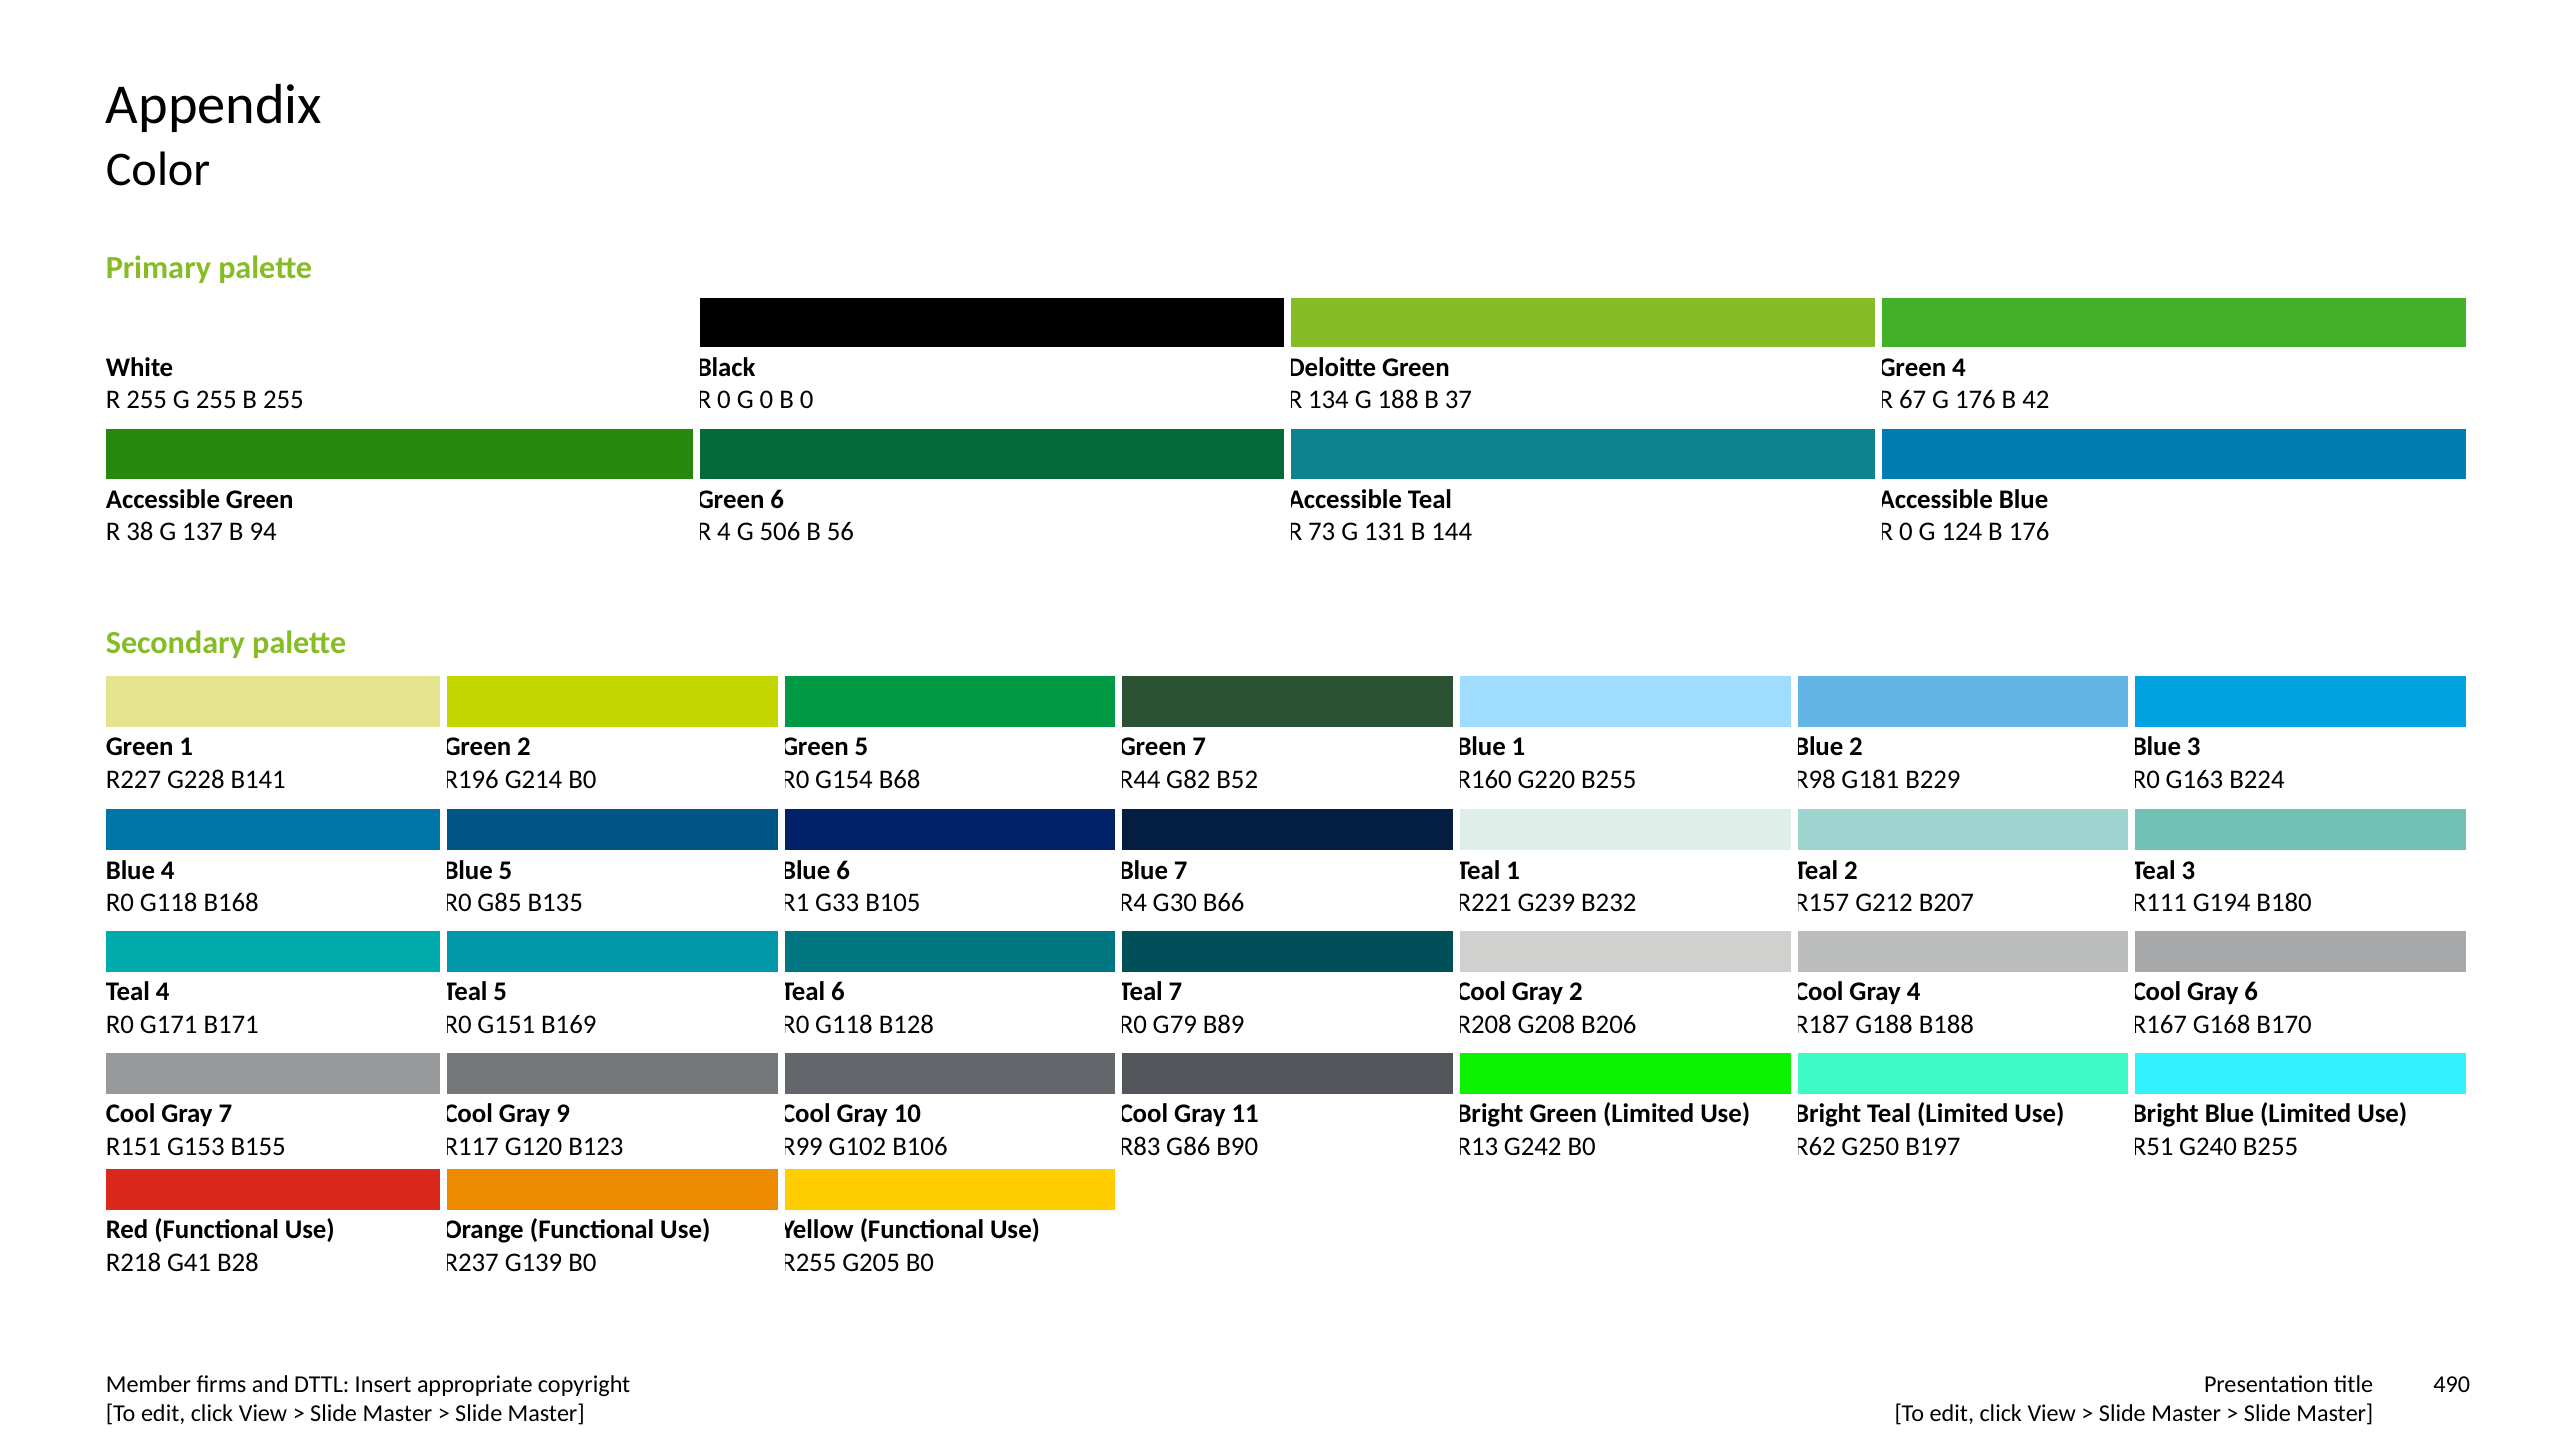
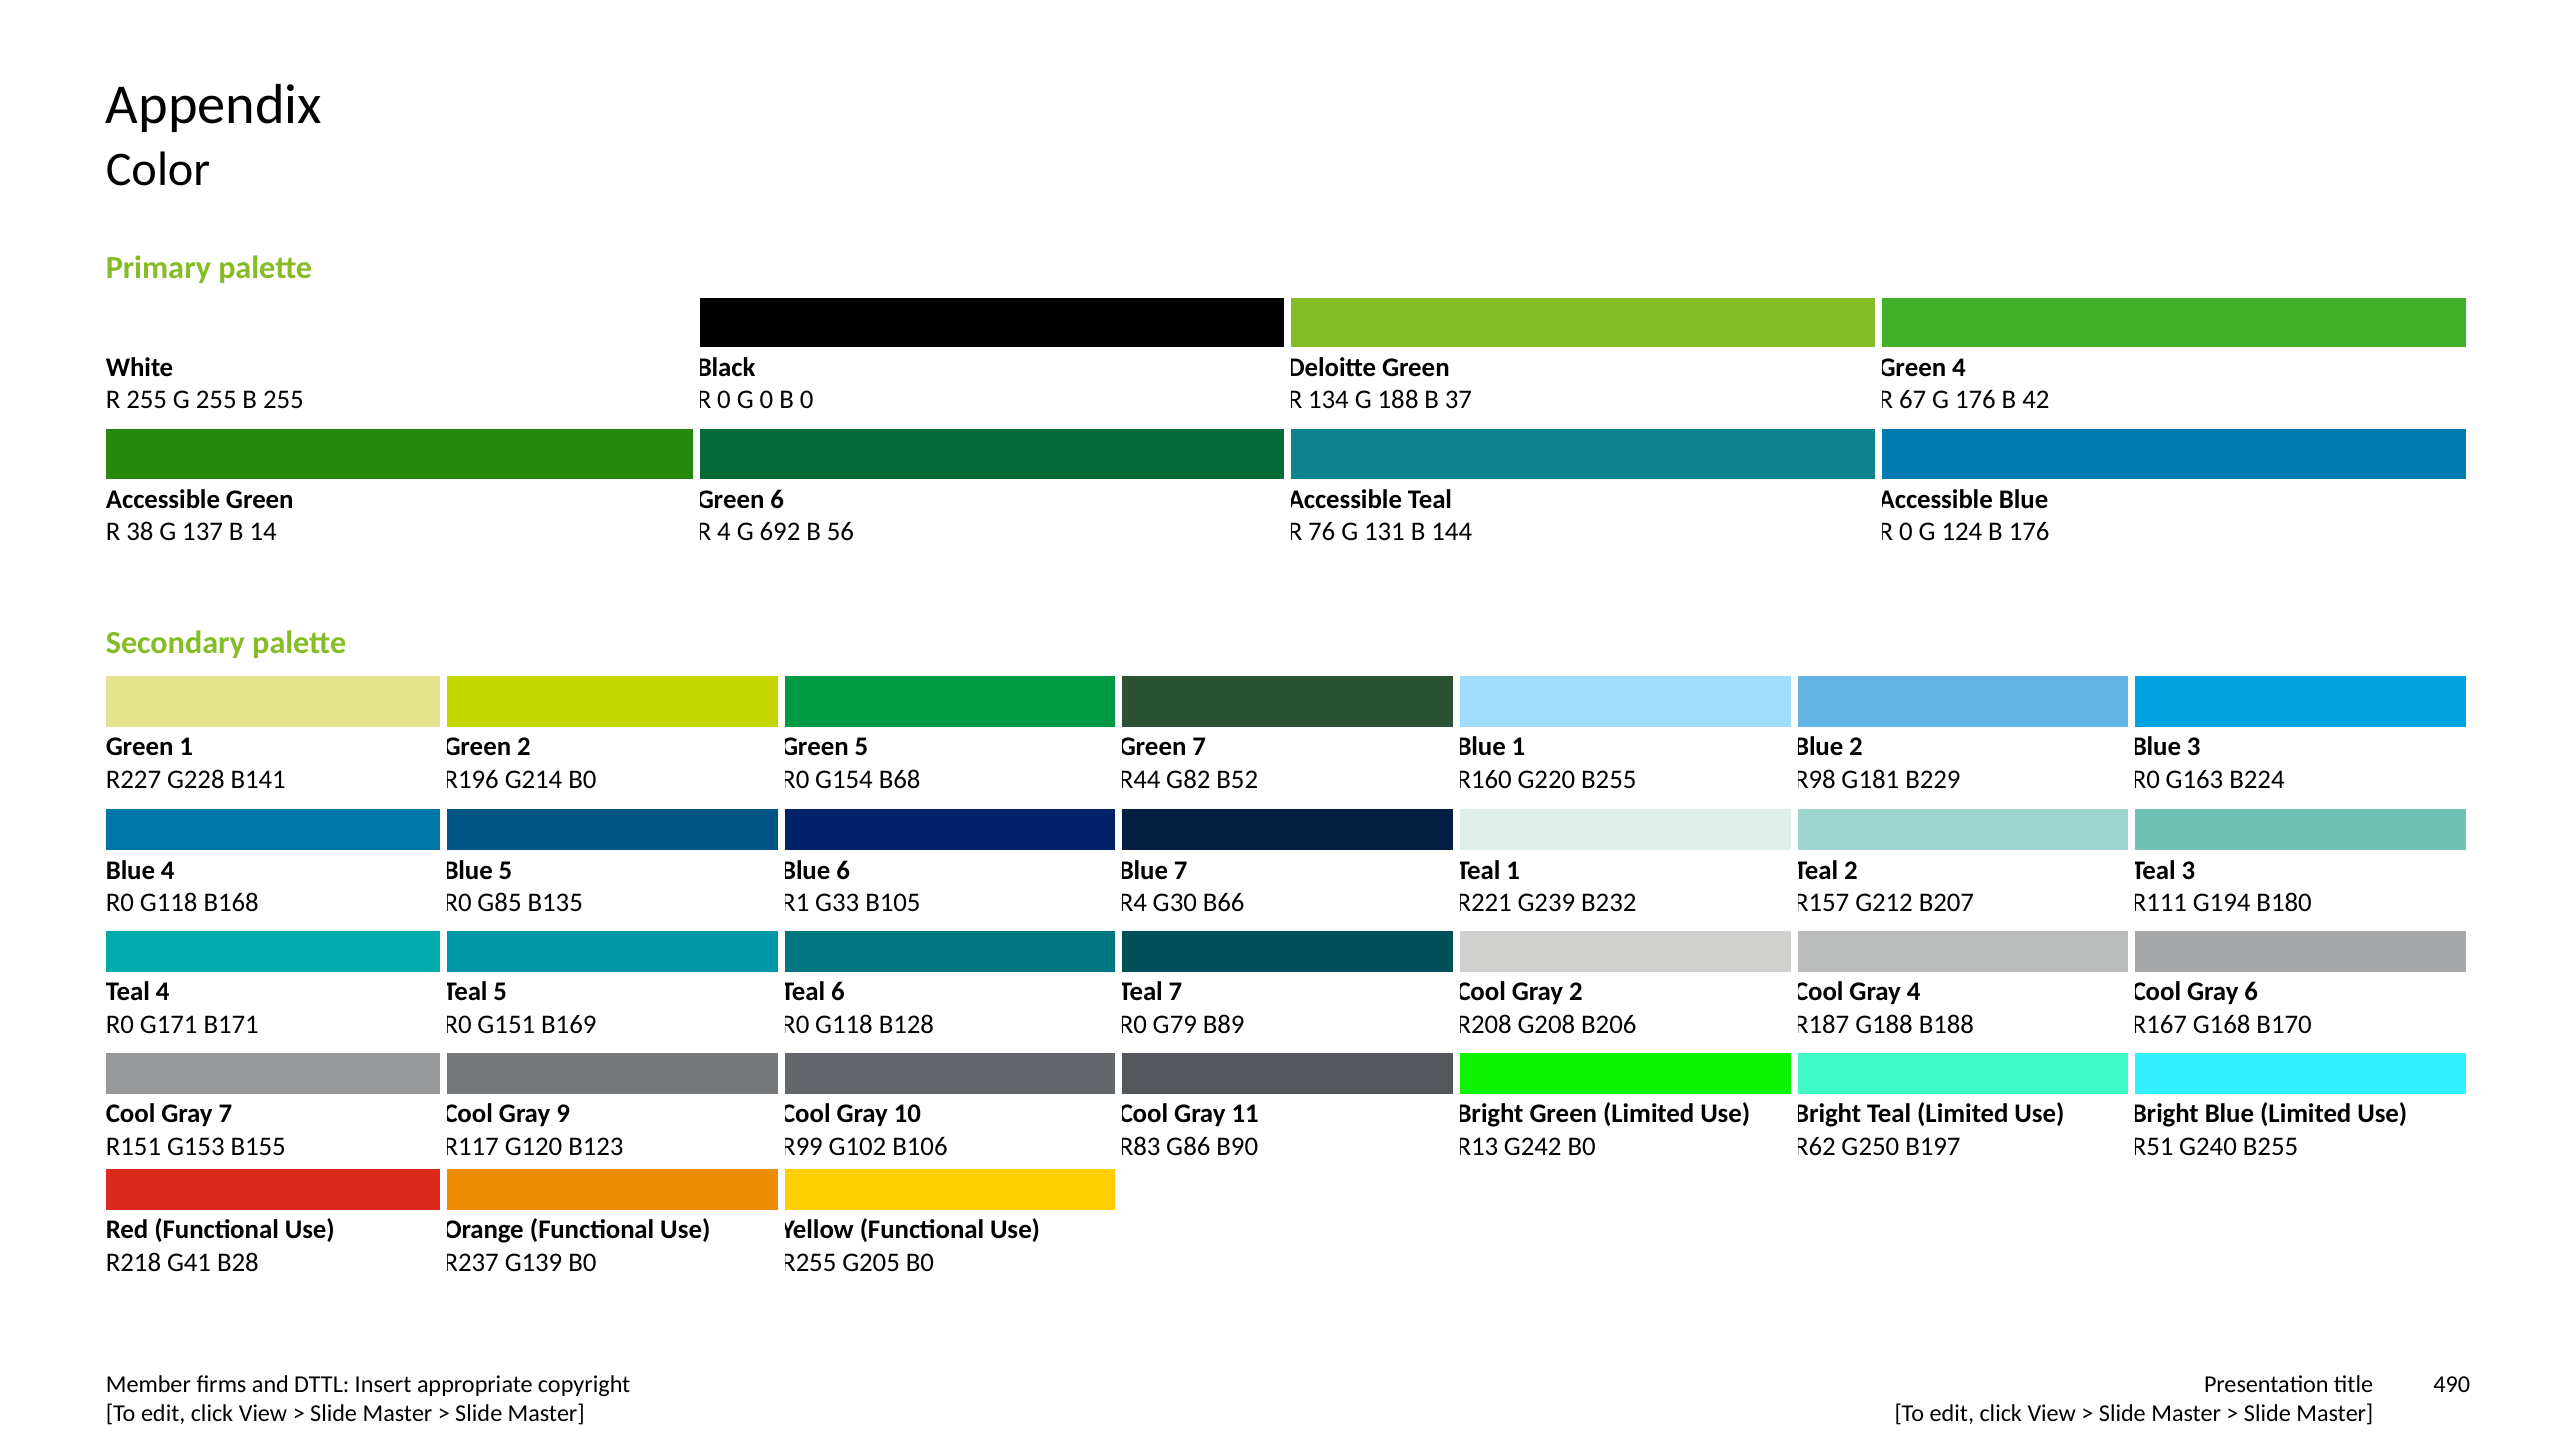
94: 94 -> 14 (263, 532)
506: 506 -> 692 (780, 532)
73: 73 -> 76 (1322, 532)
